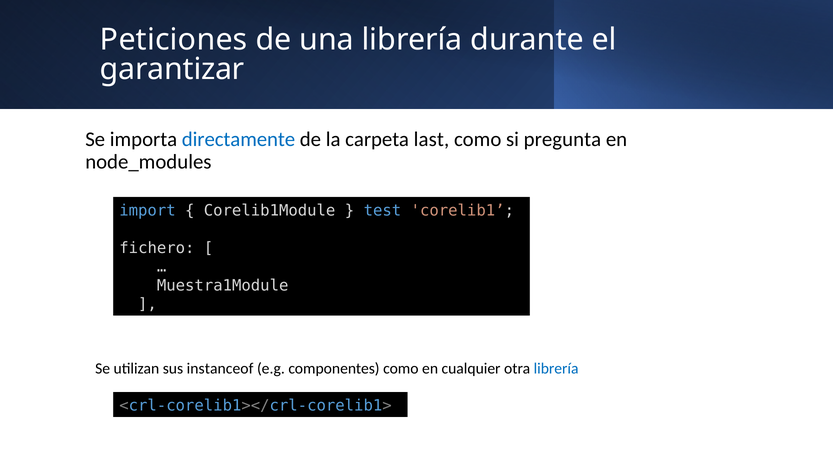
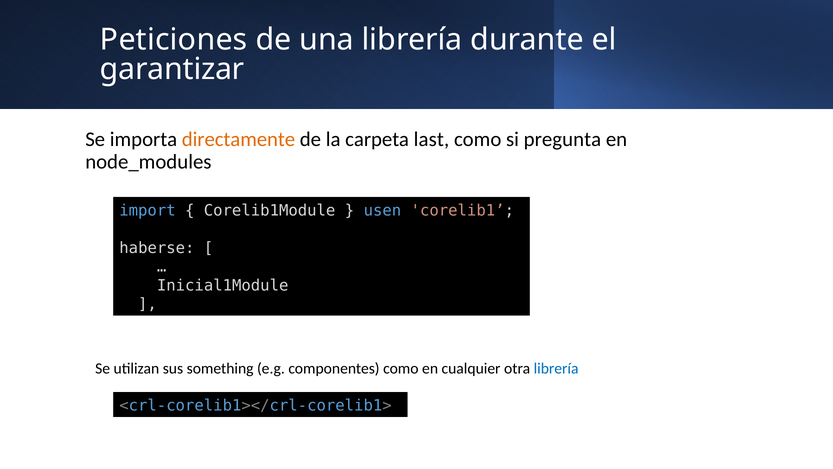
directamente colour: blue -> orange (238, 139)
test: test -> usen (382, 210)
fichero: fichero -> haberse (157, 248)
Muestra1Module: Muestra1Module -> Inicial1Module (223, 285)
instanceof: instanceof -> something (220, 368)
